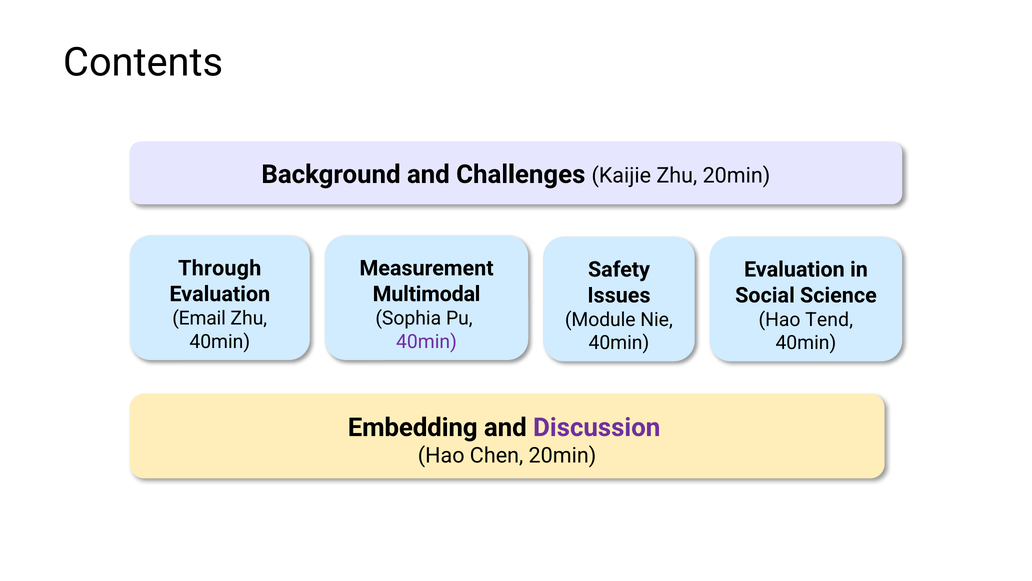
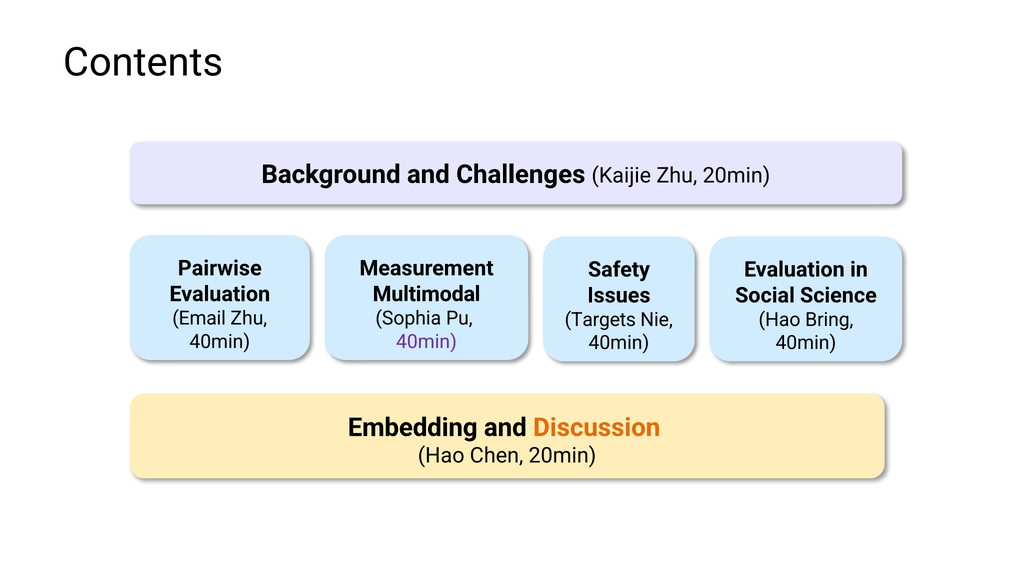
Through: Through -> Pairwise (220, 268)
Module: Module -> Targets (600, 319)
Tend: Tend -> Bring (829, 319)
Discussion colour: purple -> orange (597, 427)
